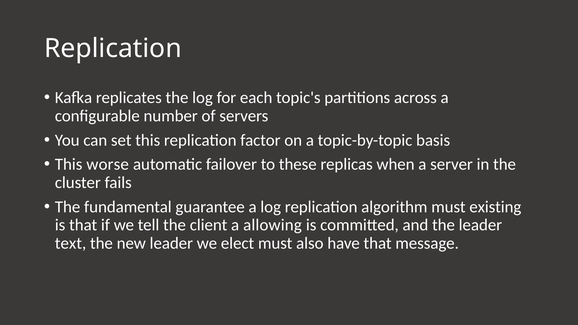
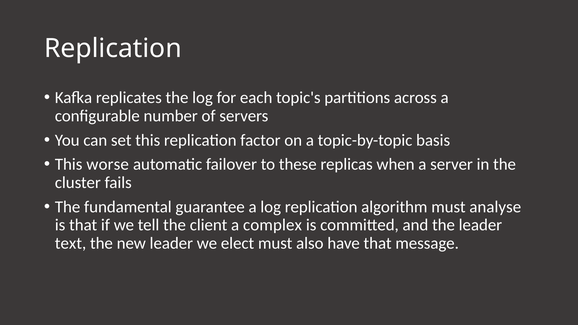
existing: existing -> analyse (495, 207)
allowing: allowing -> complex (272, 225)
